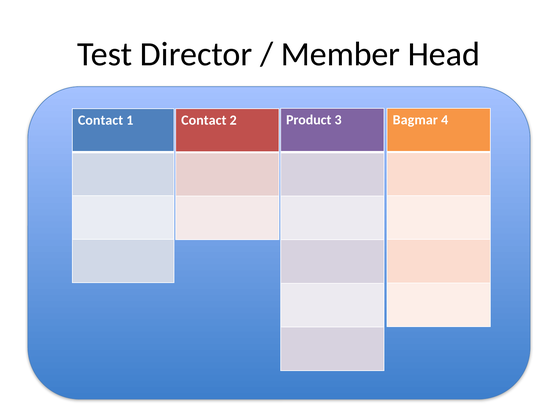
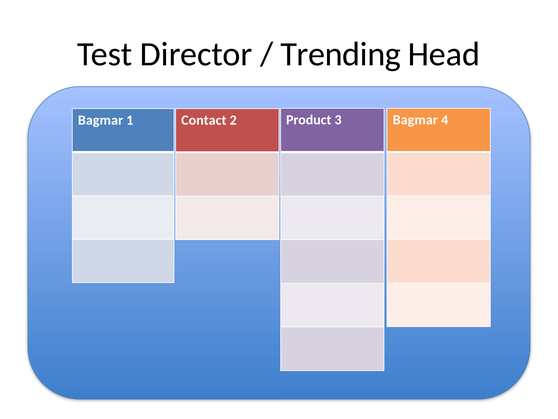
Member: Member -> Trending (341, 54)
Contact: Contact -> Bagmar (100, 120)
